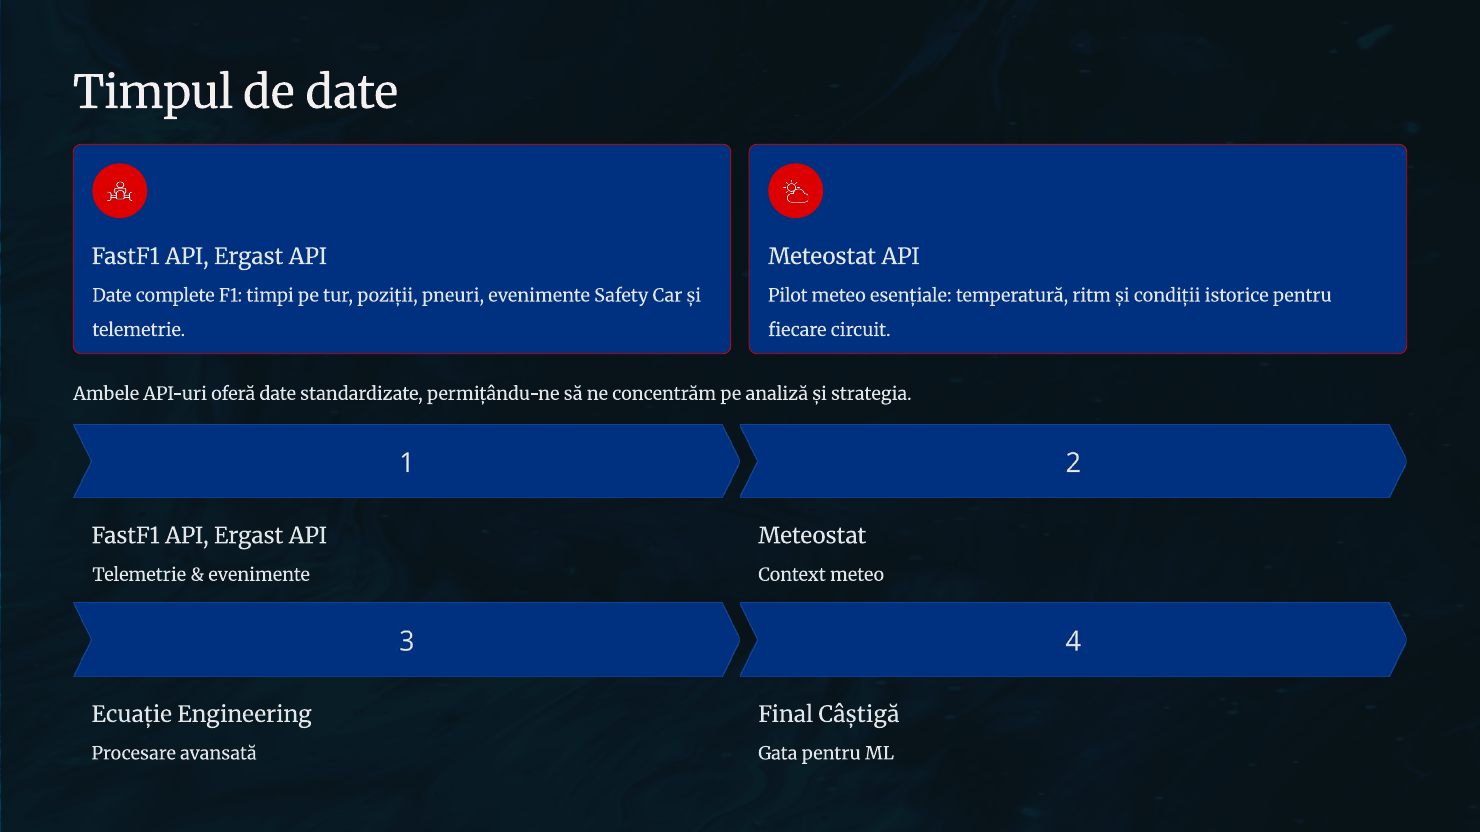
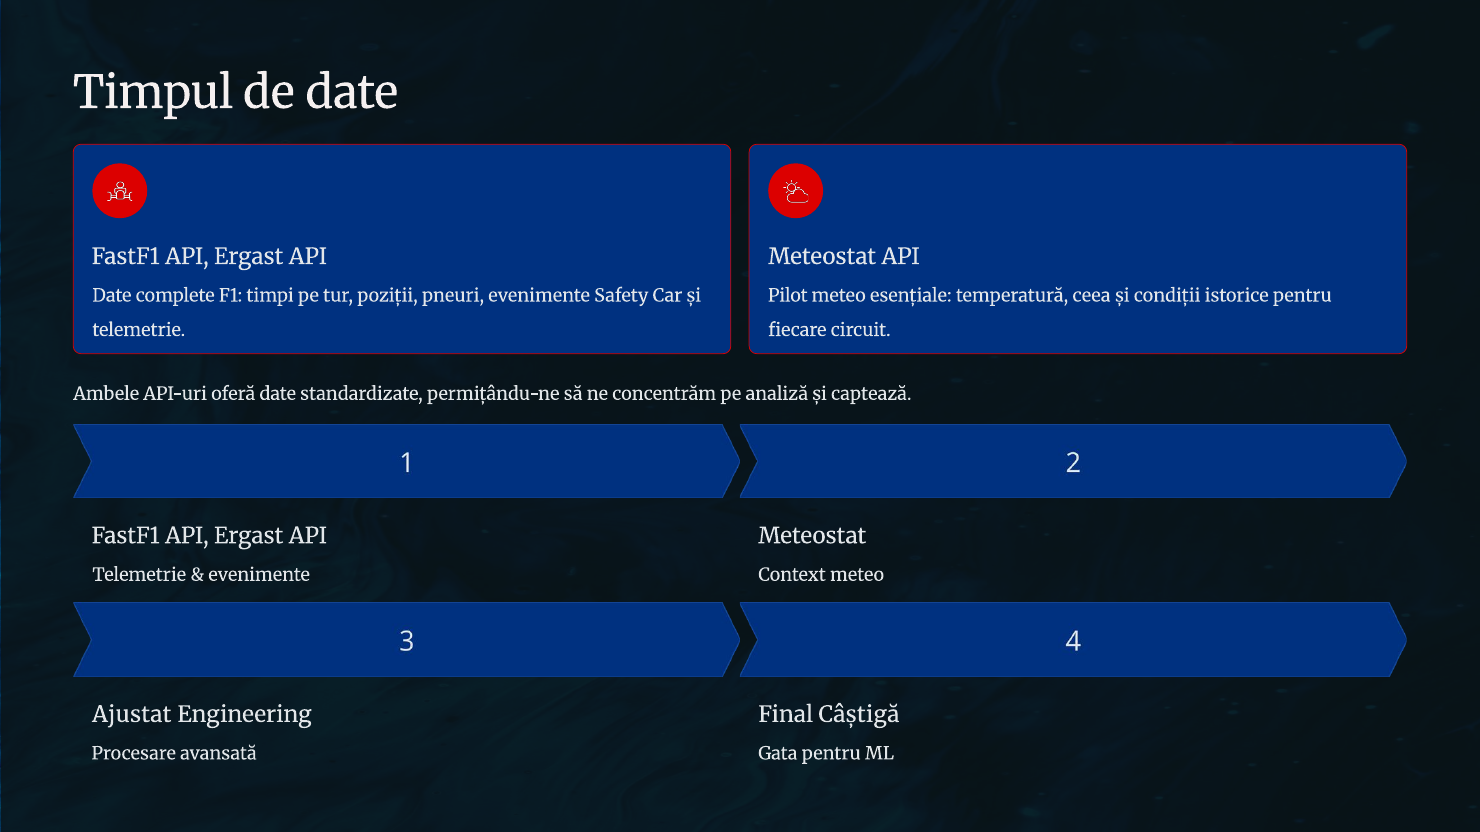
ritm: ritm -> ceea (1092, 296)
strategia: strategia -> captează (871, 394)
Ecuație: Ecuație -> Ajustat (132, 715)
